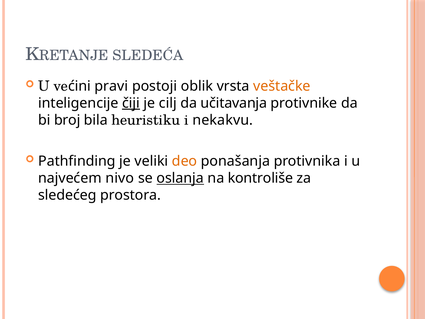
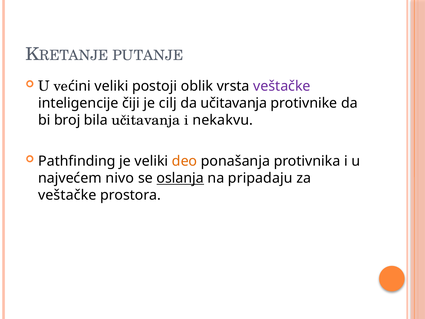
SLEDEĆA: SLEDEĆA -> PUTANJE (148, 56)
većini pravi: pravi -> veliki (111, 86)
veštačke colour: orange -> purple (282, 86)
čiji underline: present -> none (131, 103)
bila heuristiku: heuristiku -> učitavanja (146, 120)
kontroliše: kontroliše -> pripadaju (260, 178)
sledećeg: sledećeg -> veštačke (67, 195)
